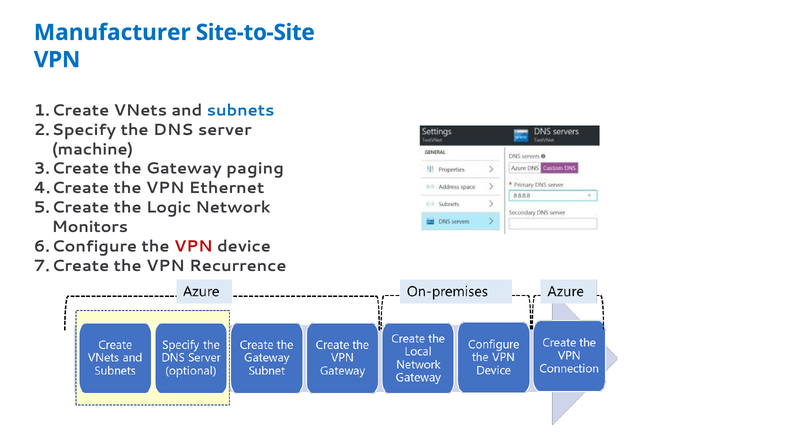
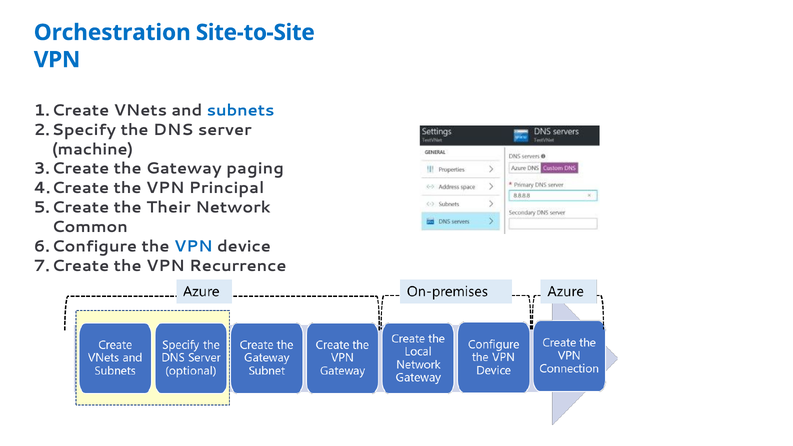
Manufacturer: Manufacturer -> Orchestration (112, 33)
Ethernet: Ethernet -> Principal (227, 188)
Logic: Logic -> Their (168, 208)
Monitors: Monitors -> Common (90, 227)
VPN colour: red -> blue (193, 247)
